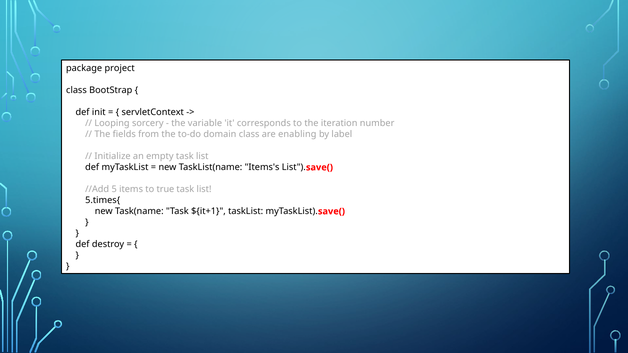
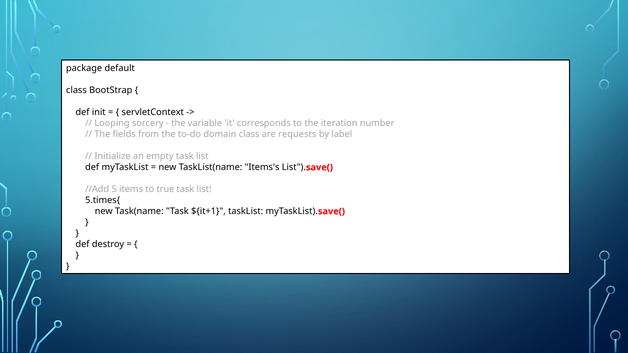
project: project -> default (120, 68)
enabling: enabling -> requests (297, 134)
